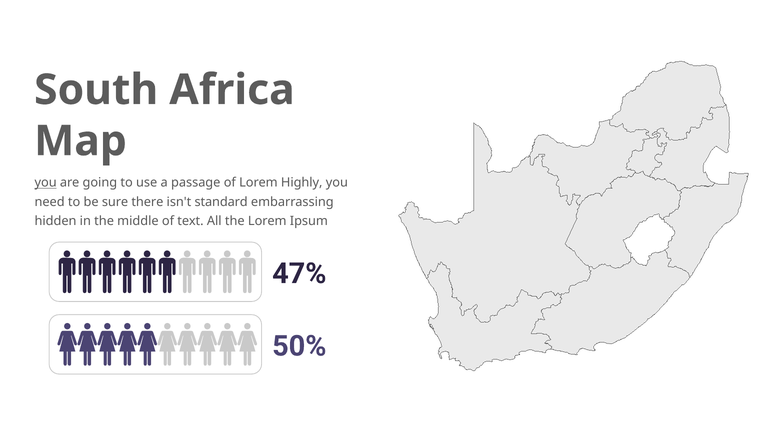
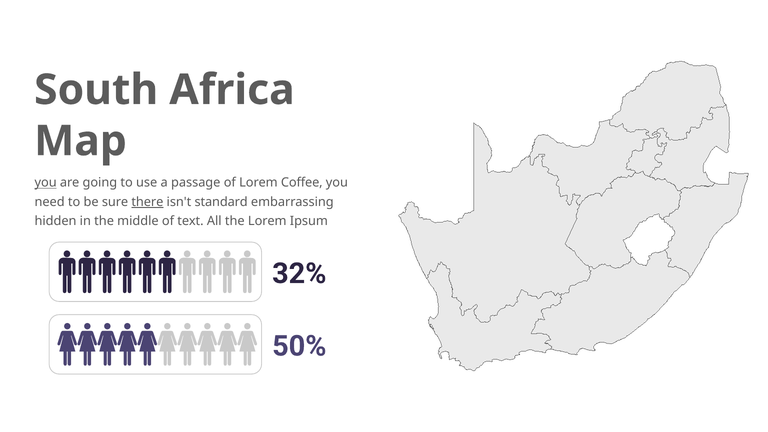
Highly: Highly -> Coffee (302, 183)
there underline: none -> present (147, 202)
47%: 47% -> 32% (299, 274)
